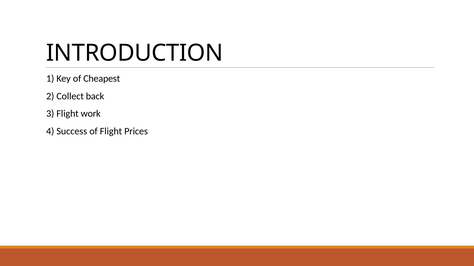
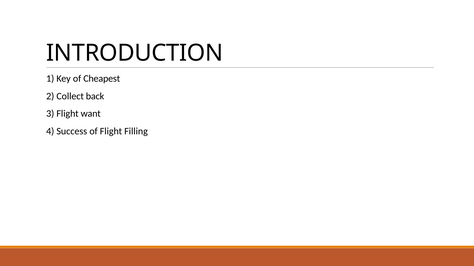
work: work -> want (91, 114)
Prices: Prices -> Filling (136, 132)
